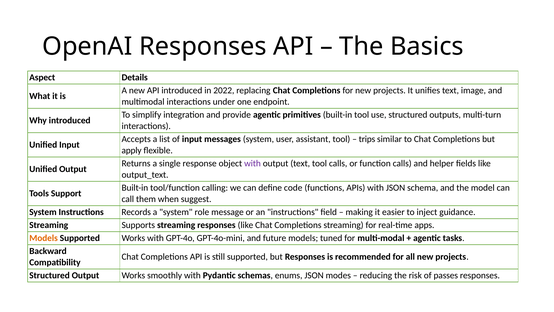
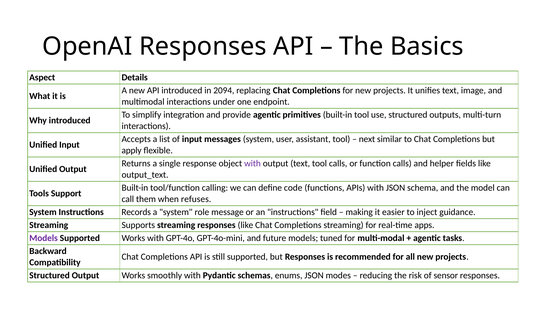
2022: 2022 -> 2094 (224, 91)
trips: trips -> next (367, 139)
suggest: suggest -> refuses (196, 199)
Models colour: orange -> purple (44, 238)
passes: passes -> sensor (446, 275)
